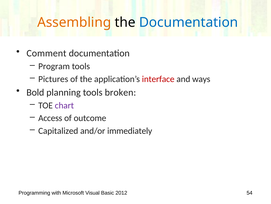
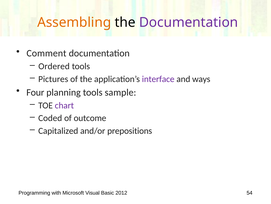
Documentation colour: blue -> purple (189, 22)
Program: Program -> Ordered (54, 66)
interface colour: red -> purple (158, 79)
Bold: Bold -> Four (35, 92)
broken: broken -> sample (120, 92)
Access: Access -> Coded (50, 118)
immediately: immediately -> prepositions (130, 130)
